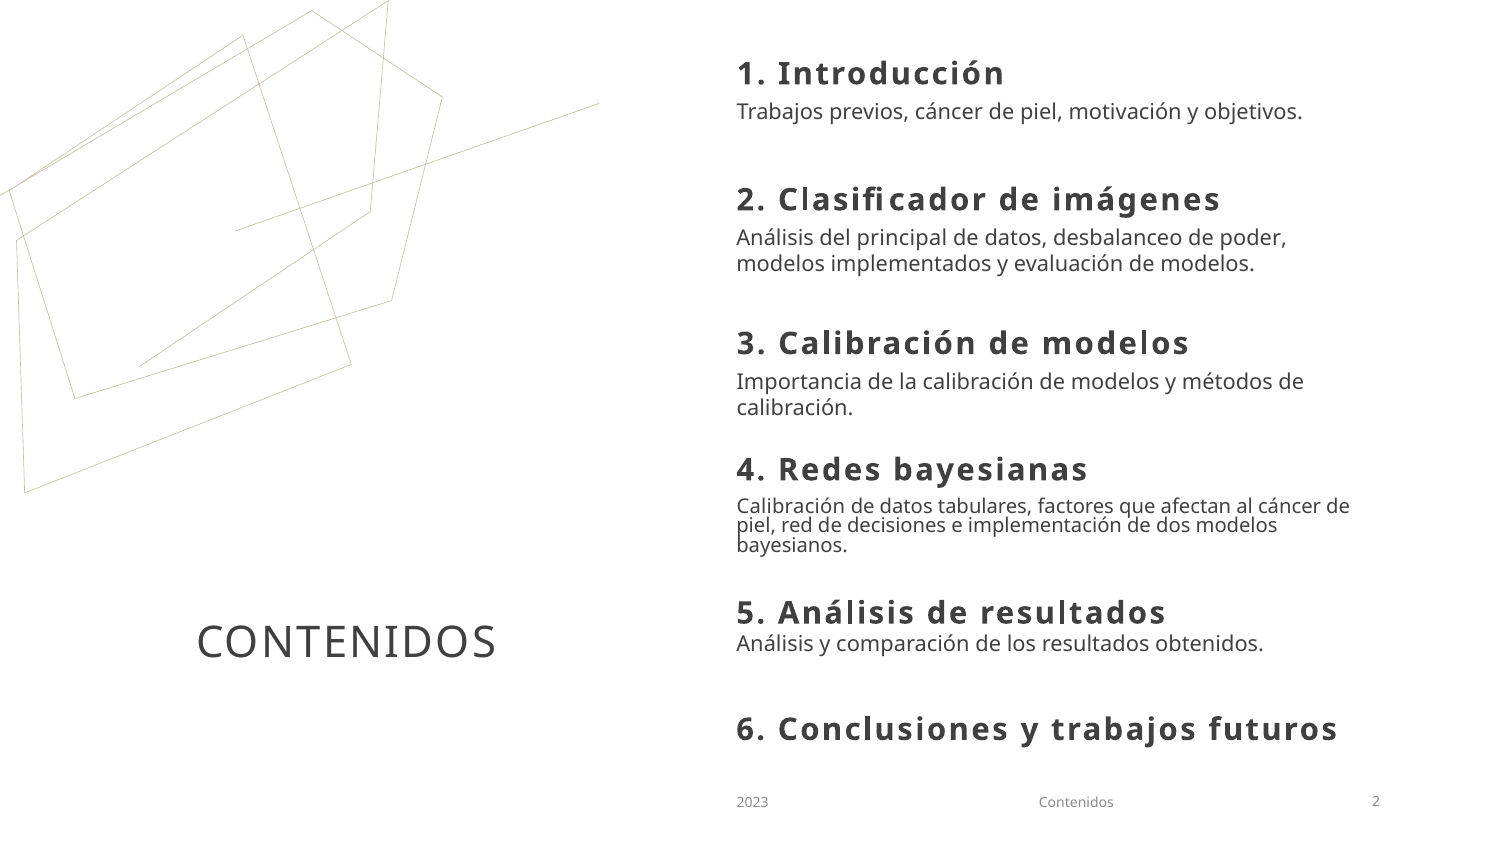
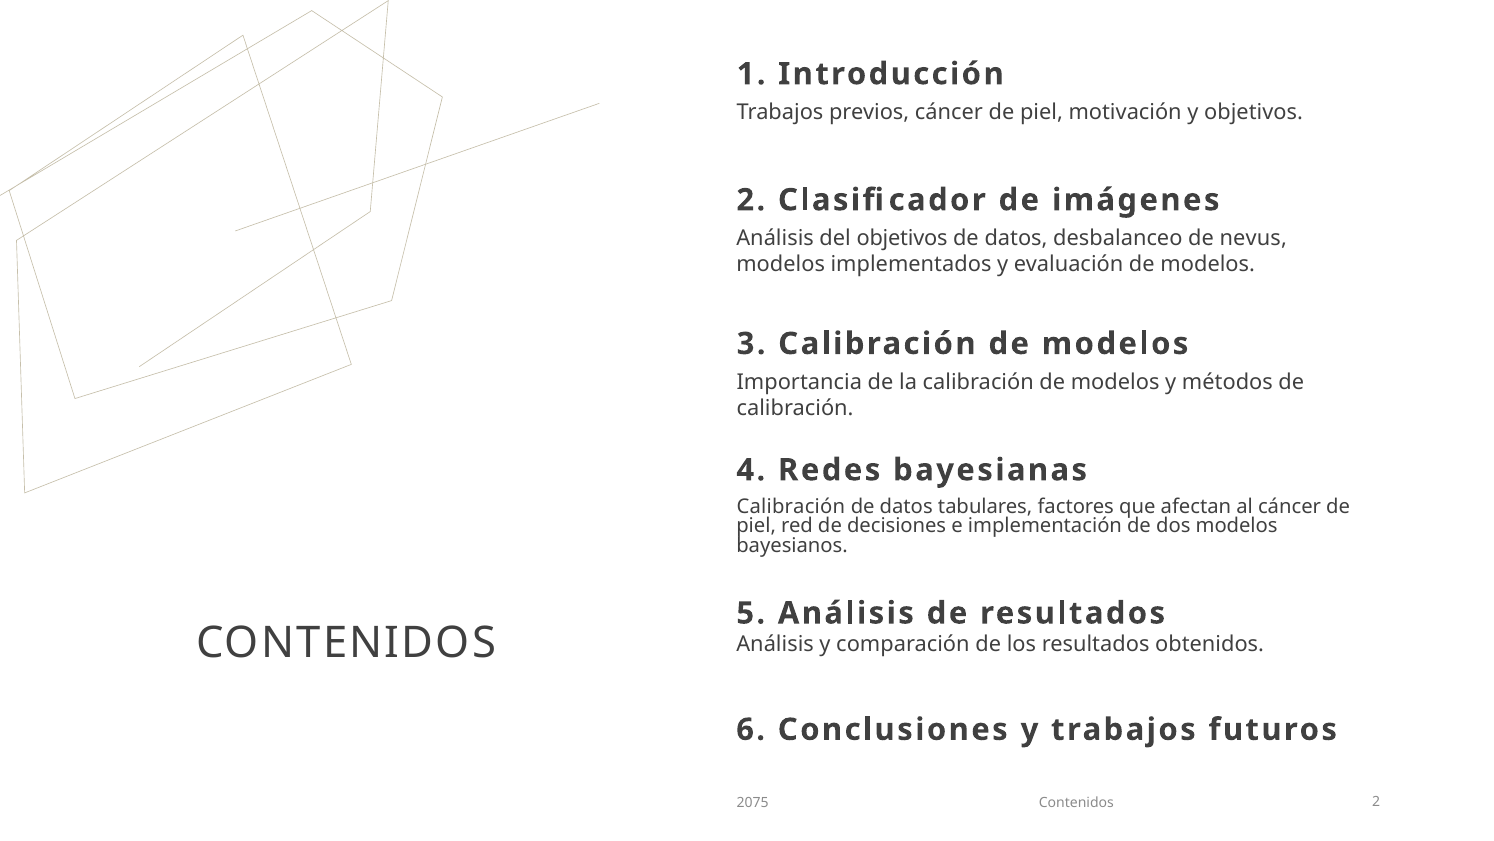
del principal: principal -> objetivos (902, 238)
poder: poder -> nevus (1253, 238)
2023: 2023 -> 2075 (753, 802)
